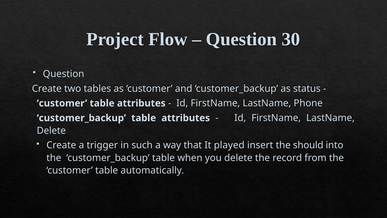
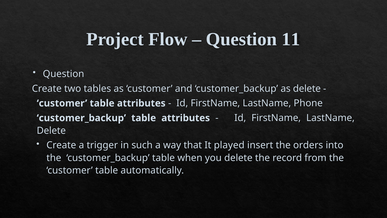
30: 30 -> 11 (291, 39)
as status: status -> delete (307, 88)
should: should -> orders (308, 145)
